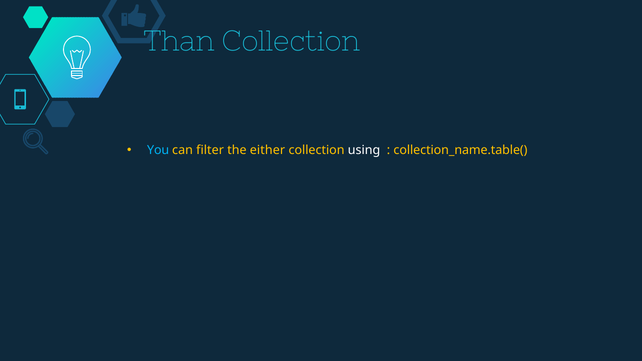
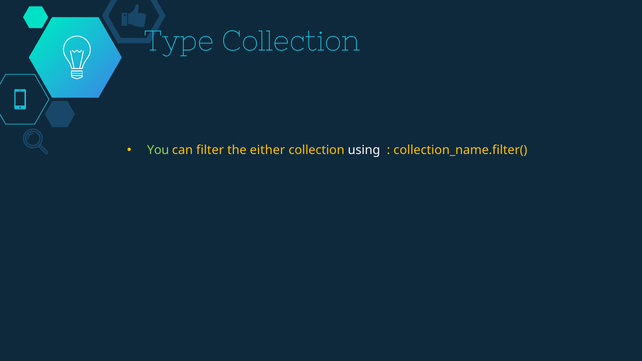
Than: Than -> Type (179, 41)
You colour: light blue -> light green (158, 150)
collection_name.table(: collection_name.table( -> collection_name.filter( (460, 150)
